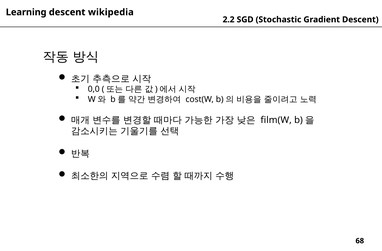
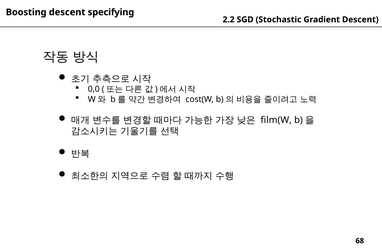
Learning: Learning -> Boosting (26, 12)
wikipedia: wikipedia -> specifying (111, 12)
